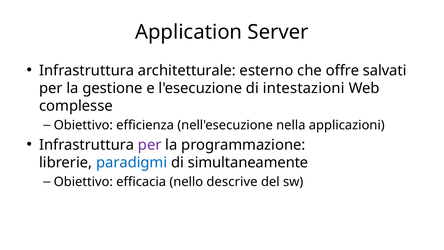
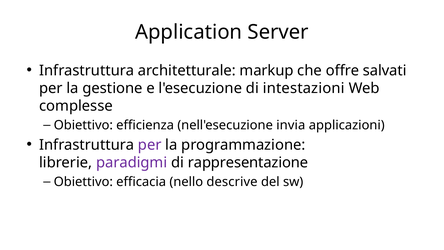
esterno: esterno -> markup (267, 70)
nella: nella -> invia (291, 125)
paradigmi colour: blue -> purple (132, 163)
simultaneamente: simultaneamente -> rappresentazione (248, 163)
